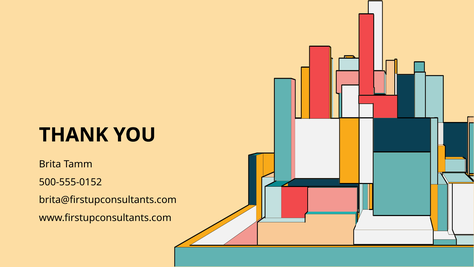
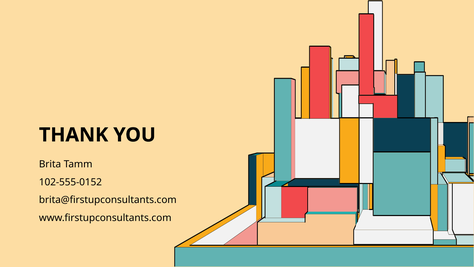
500-555-0152: 500-555-0152 -> 102-555-0152 (70, 182)
